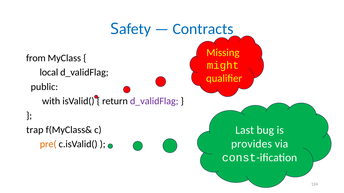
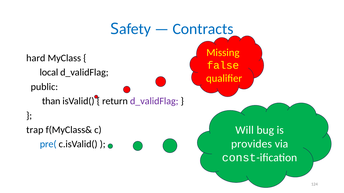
from: from -> hard (36, 58)
might: might -> false (223, 66)
with: with -> than (51, 101)
Last: Last -> Will (245, 130)
pre( colour: orange -> blue (48, 145)
